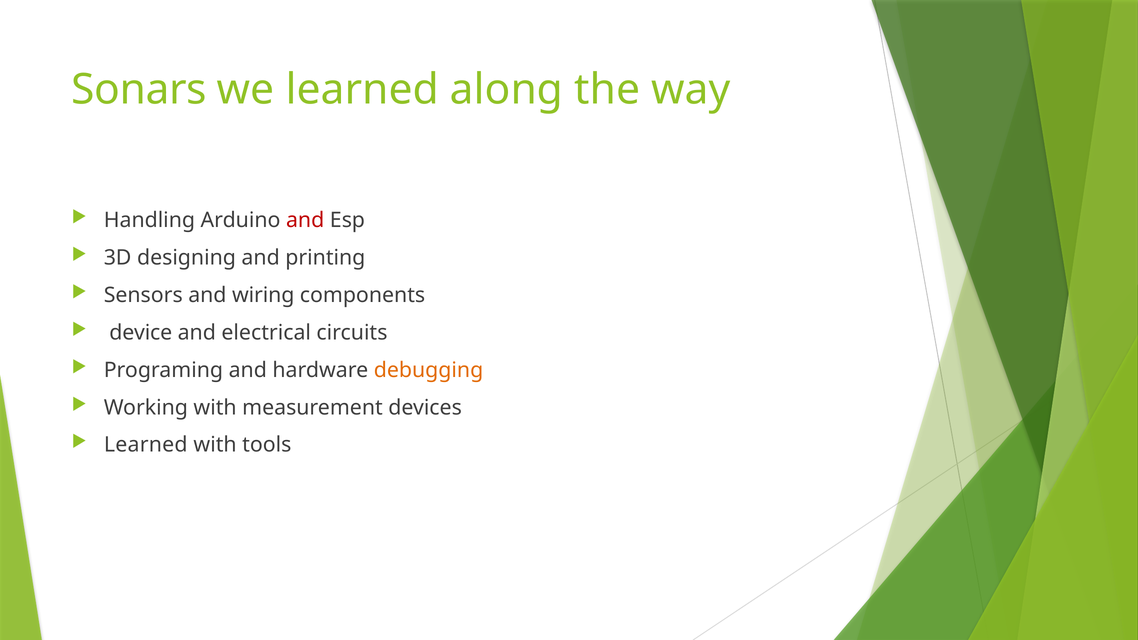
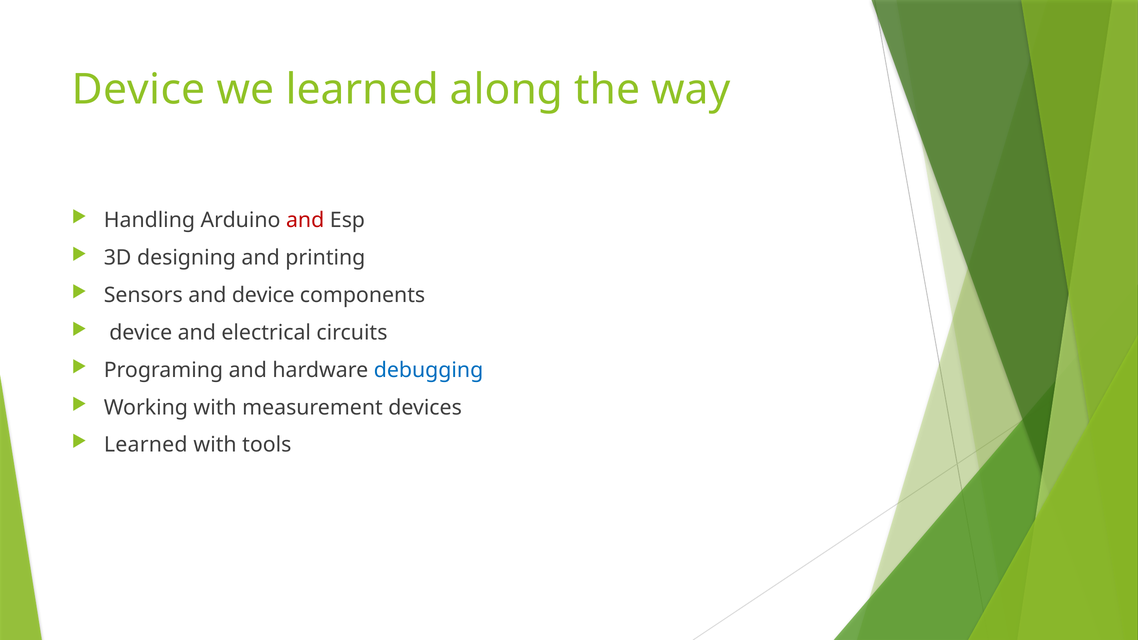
Sonars: Sonars -> Device (139, 90)
and wiring: wiring -> device (263, 295)
debugging colour: orange -> blue (429, 370)
